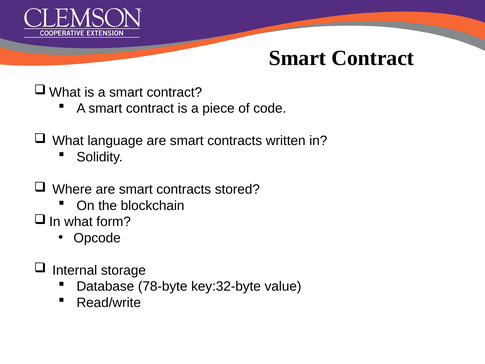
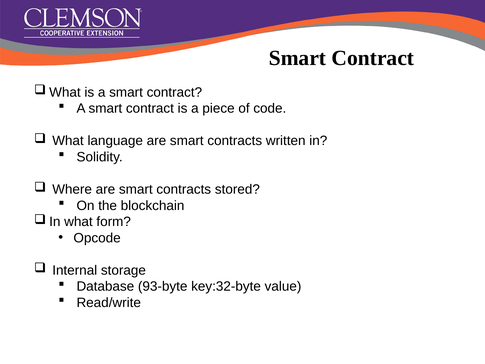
78-byte: 78-byte -> 93-byte (163, 286)
